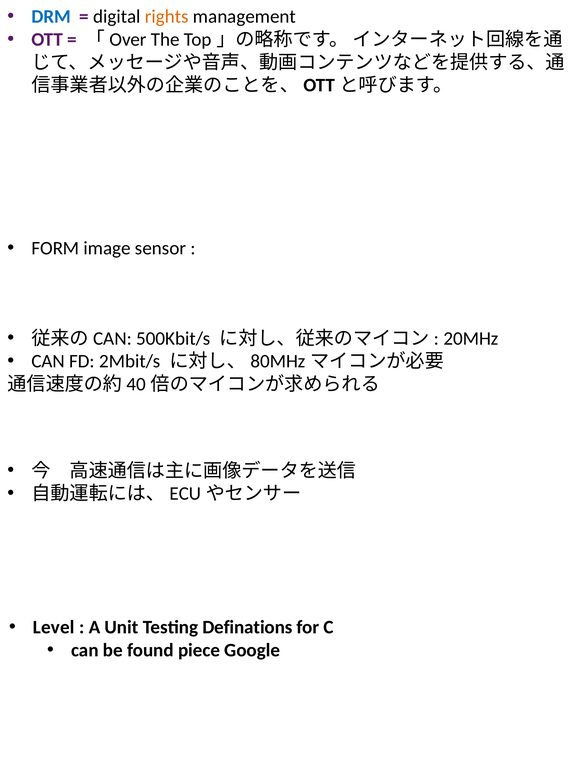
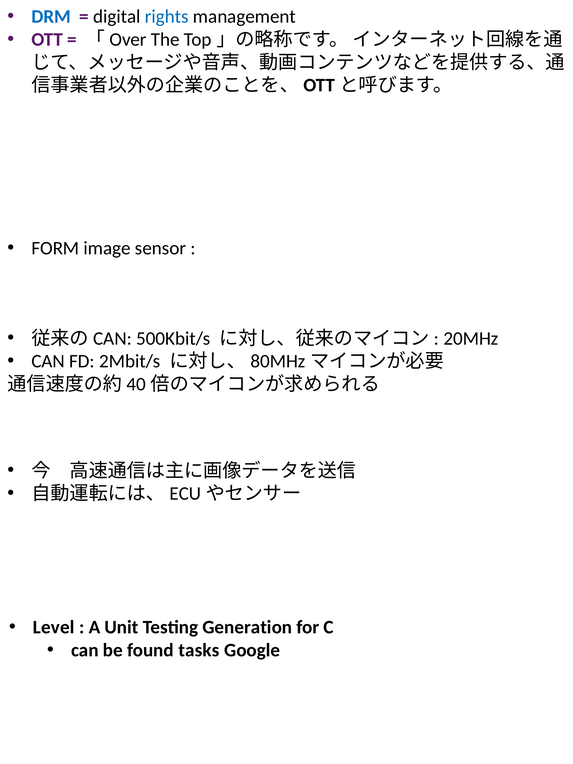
rights colour: orange -> blue (167, 17)
Definations: Definations -> Generation (247, 627)
piece: piece -> tasks (199, 650)
